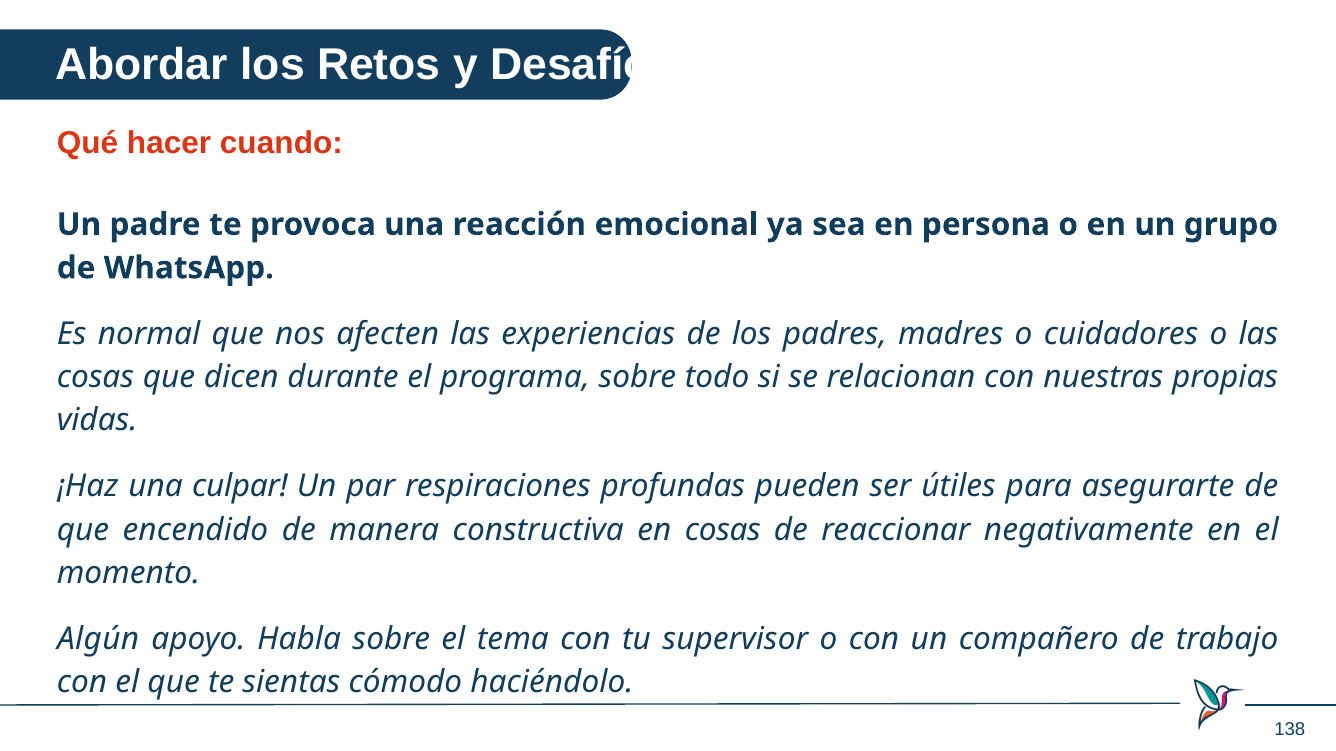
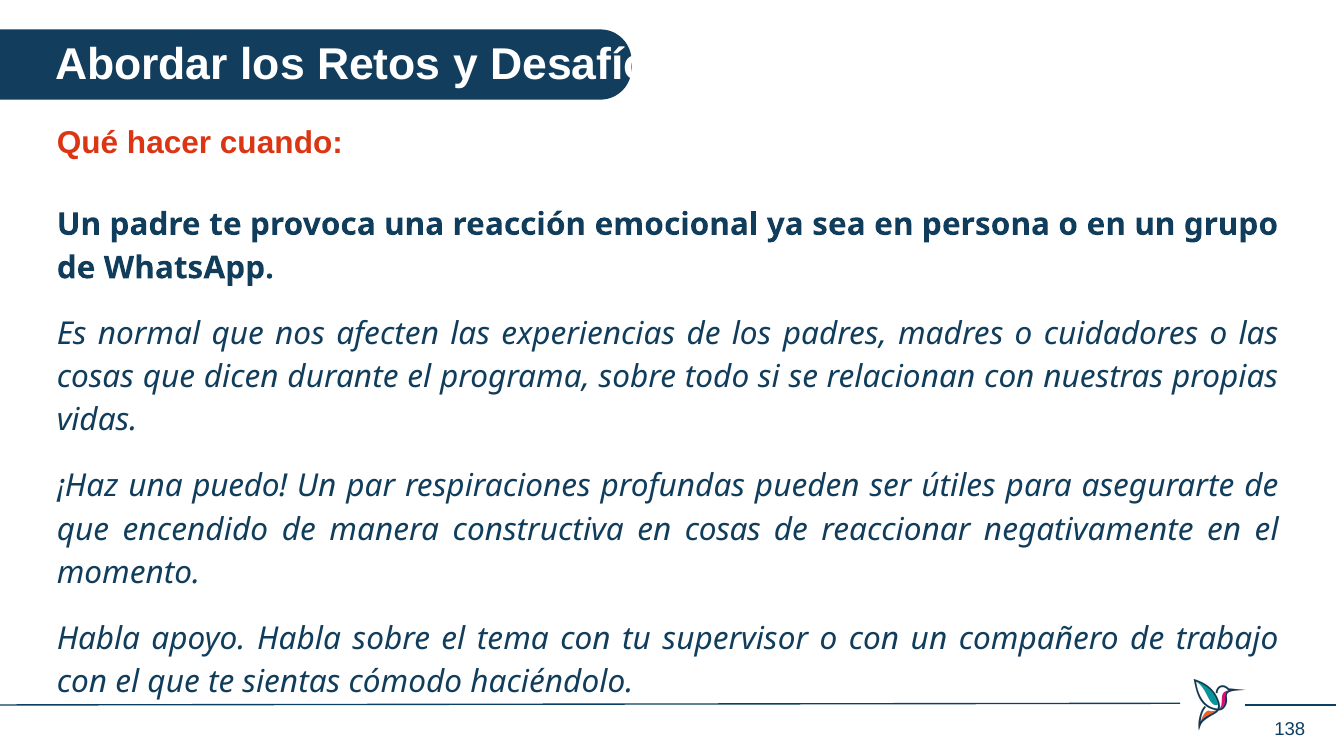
culpar: culpar -> puedo (240, 487)
Algún: Algún -> Habla (98, 639)
